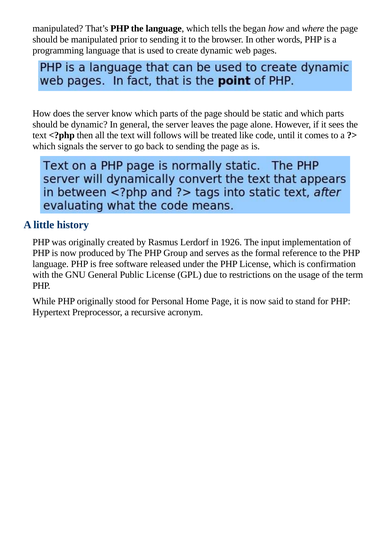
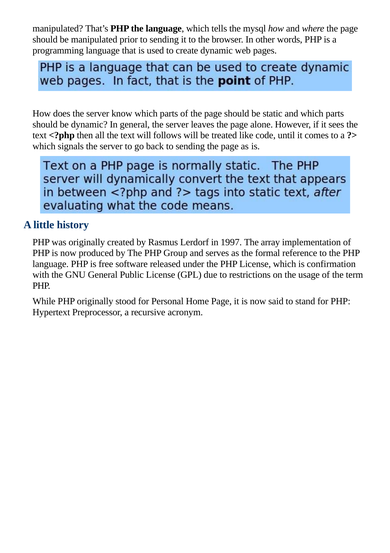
began: began -> mysql (254, 28)
1926: 1926 -> 1997 (231, 242)
input: input -> array (270, 242)
